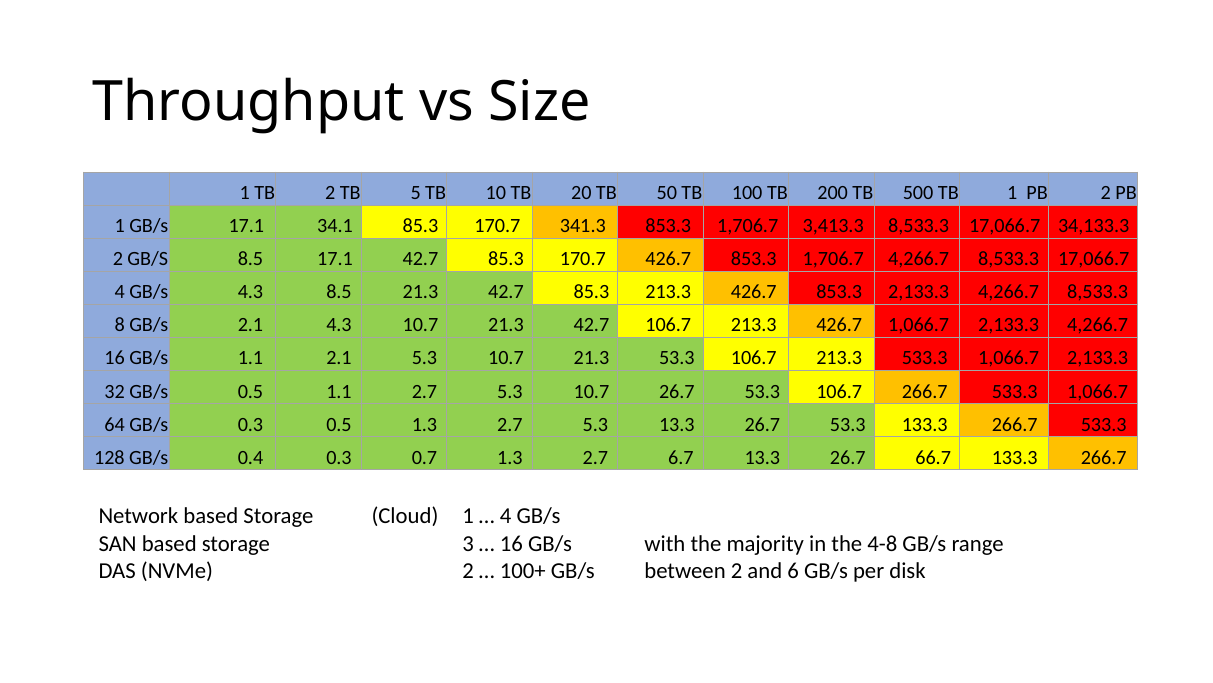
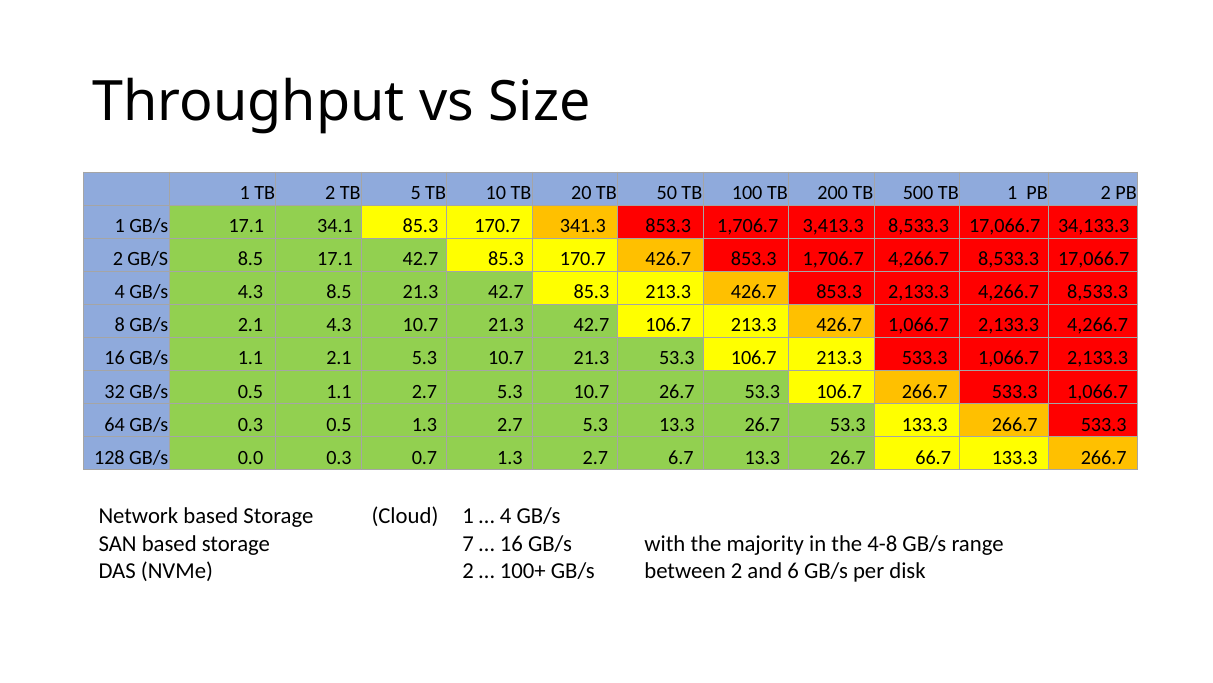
0.4: 0.4 -> 0.0 (251, 457)
3: 3 -> 7 (468, 543)
